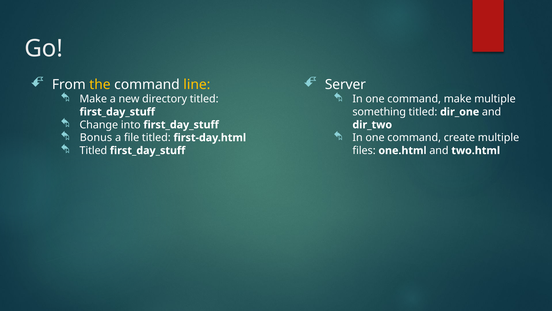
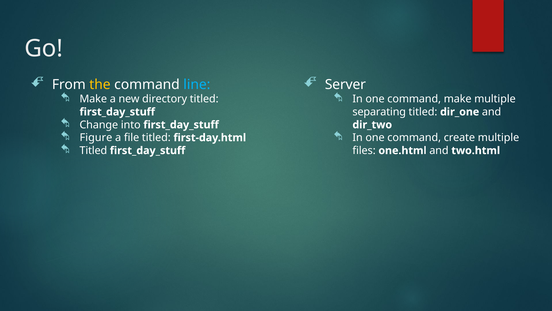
line colour: yellow -> light blue (197, 84)
something: something -> separating (379, 112)
Bonus: Bonus -> Figure (96, 137)
